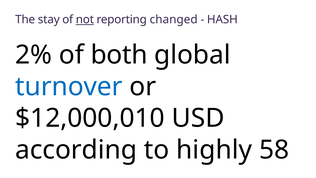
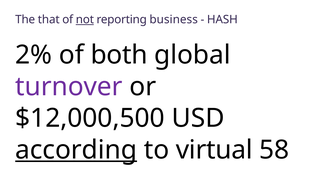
stay: stay -> that (49, 20)
changed: changed -> business (174, 20)
turnover colour: blue -> purple (69, 86)
$12,000,010: $12,000,010 -> $12,000,500 (90, 118)
according underline: none -> present (76, 150)
highly: highly -> virtual (214, 150)
